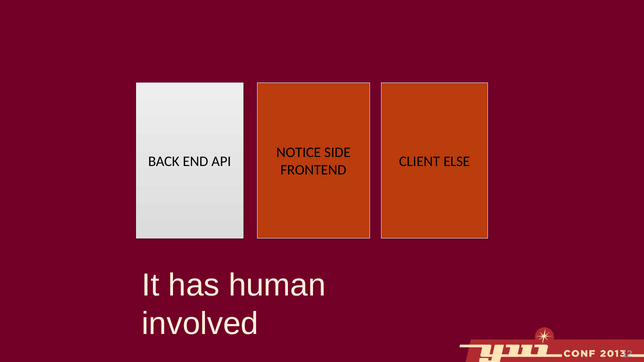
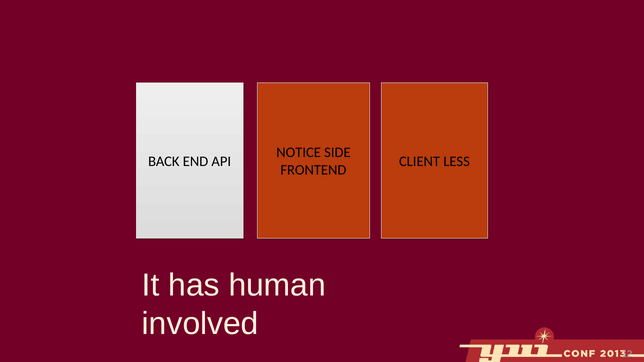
ELSE: ELSE -> LESS (457, 161)
